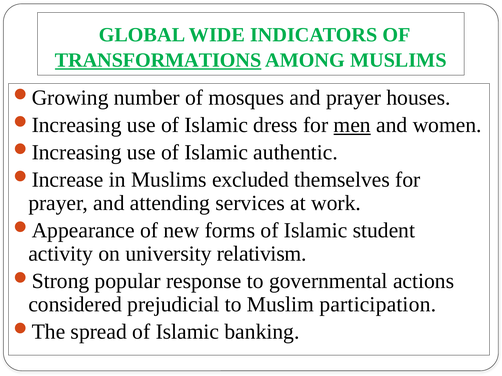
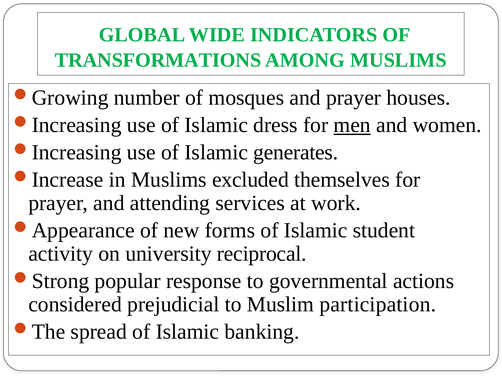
TRANSFORMATIONS underline: present -> none (158, 60)
authentic: authentic -> generates (296, 152)
relativism: relativism -> reciprocal (262, 254)
